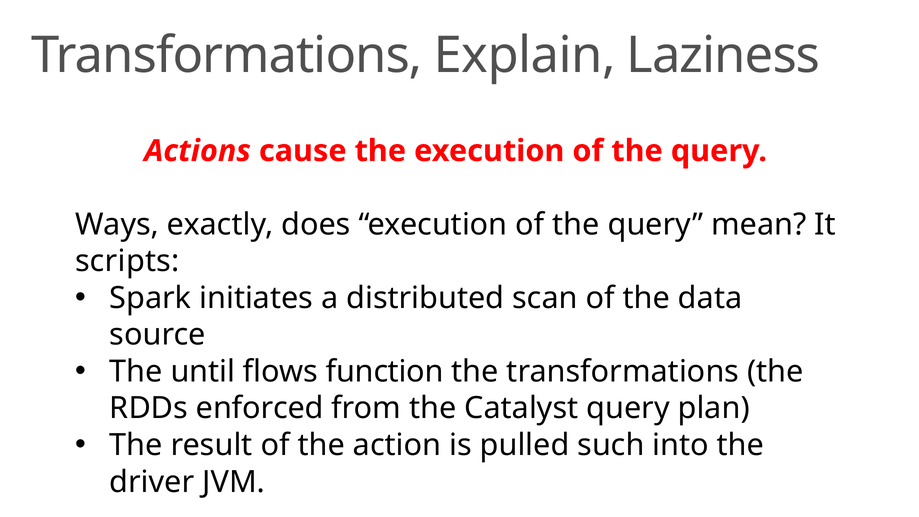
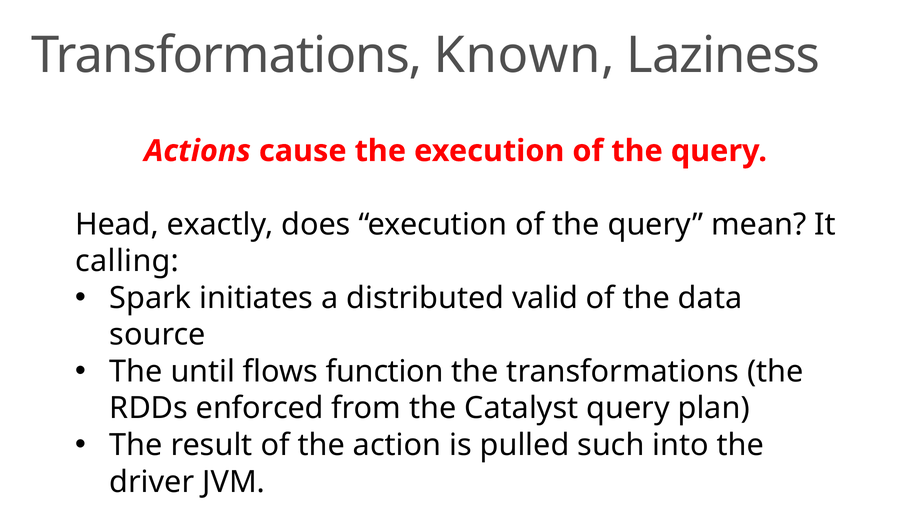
Explain: Explain -> Known (524, 56)
Ways: Ways -> Head (117, 224)
scripts: scripts -> calling (127, 261)
scan: scan -> valid (545, 298)
